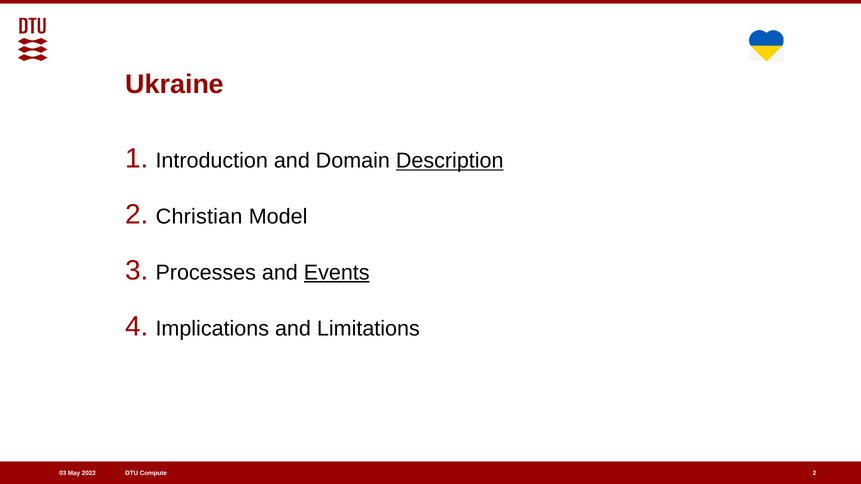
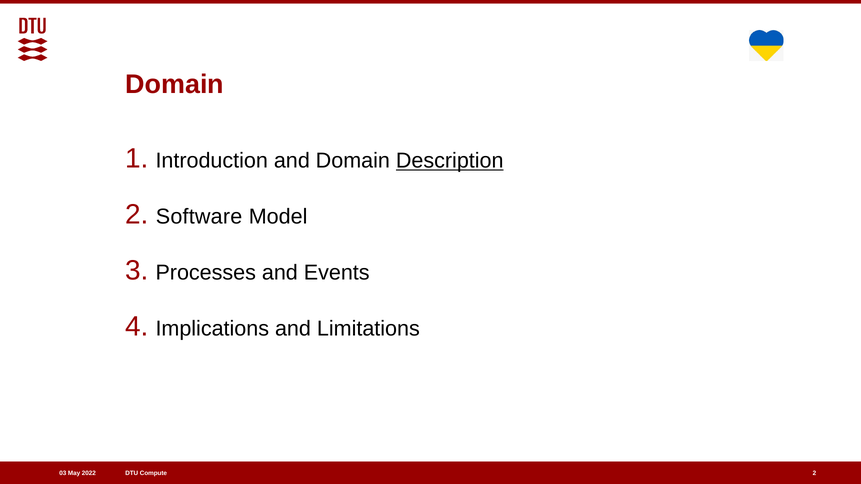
Ukraine: Ukraine -> Domain (175, 85)
Christian: Christian -> Software (199, 217)
Events underline: present -> none (337, 273)
